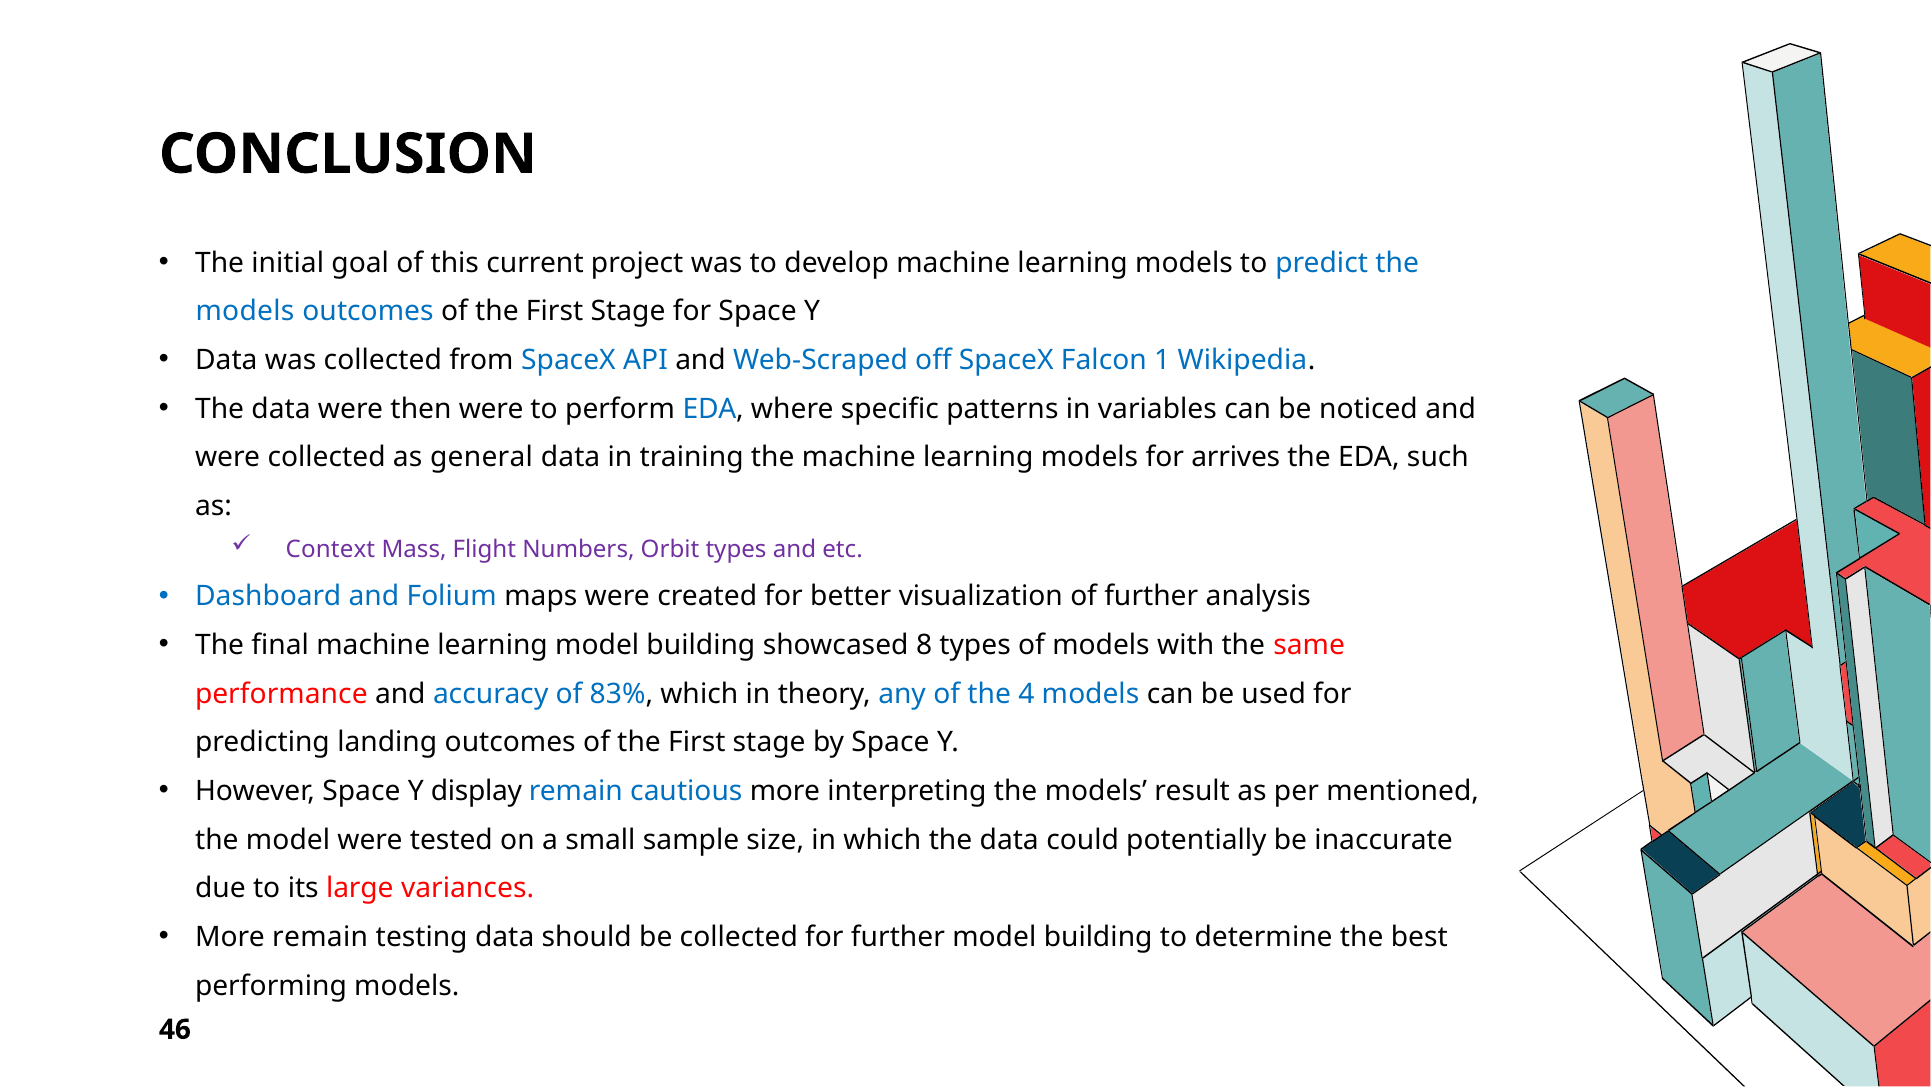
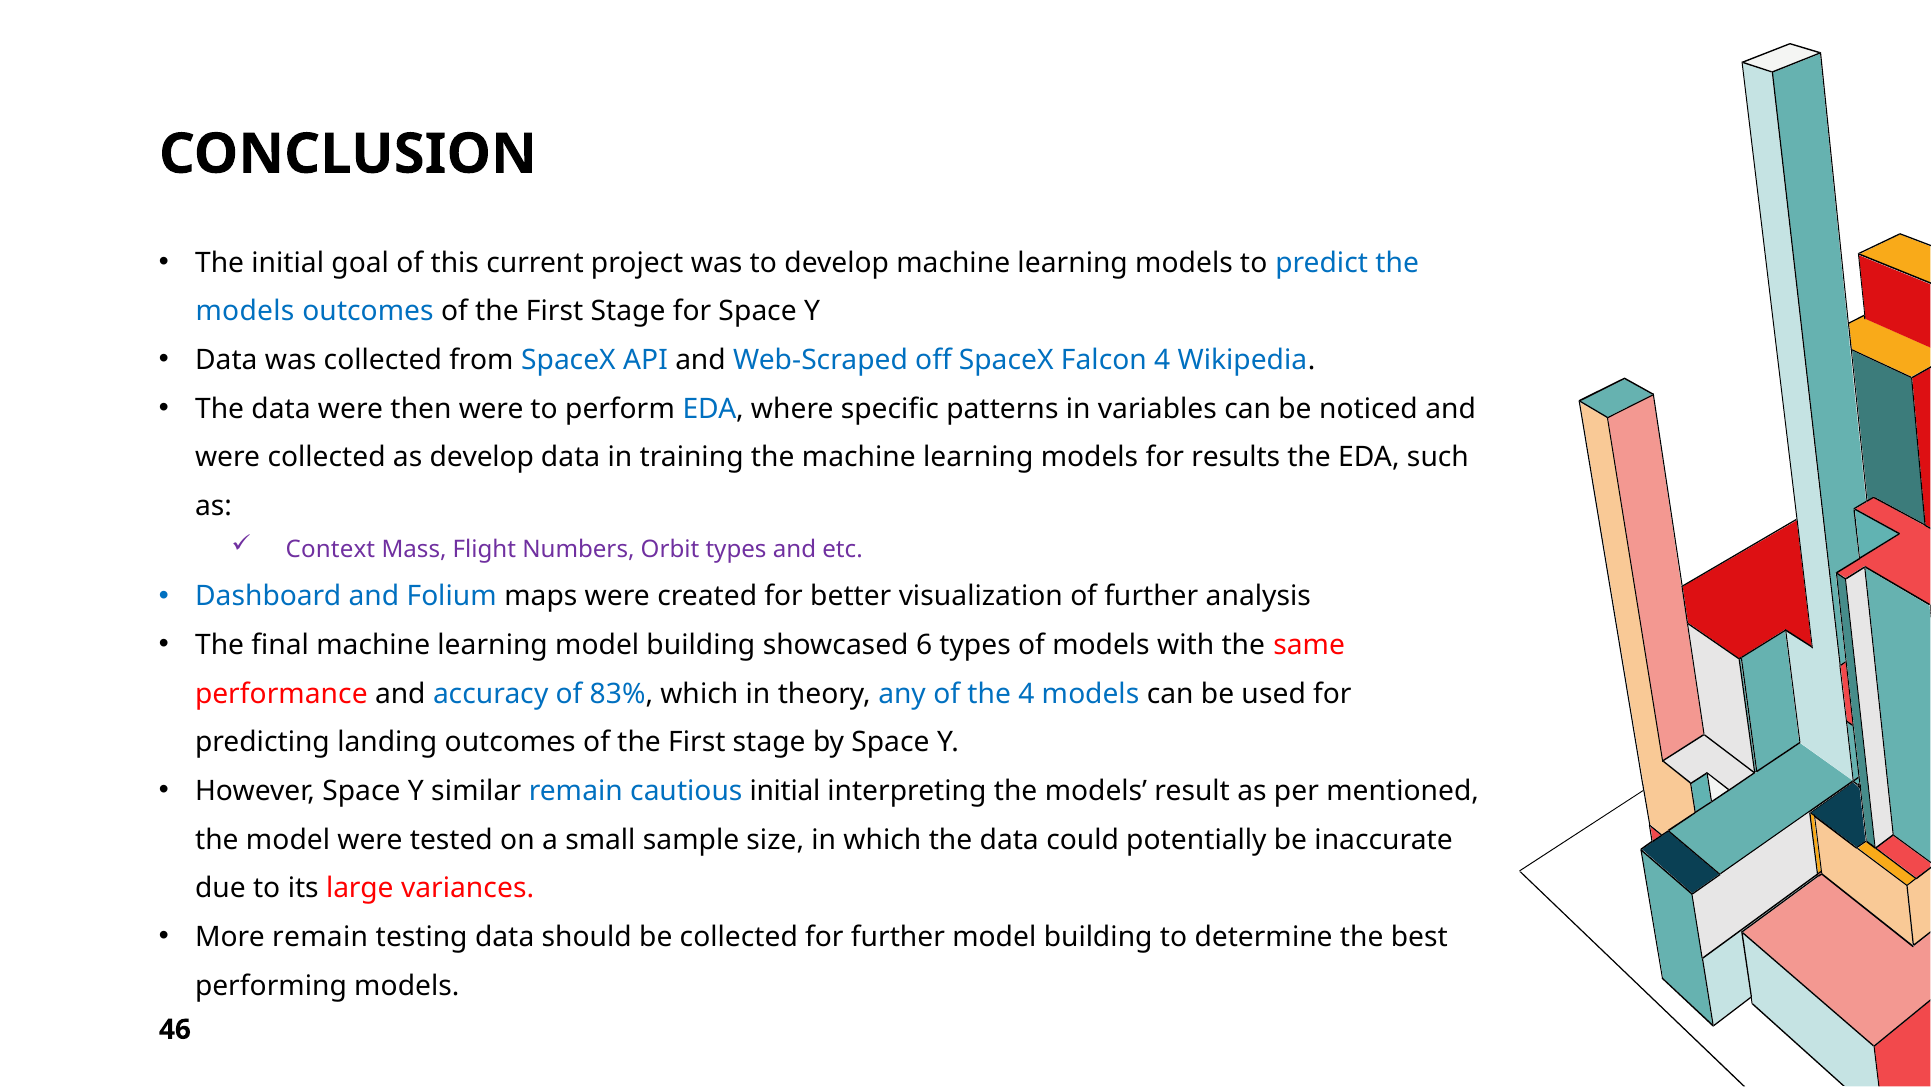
Falcon 1: 1 -> 4 (1162, 360)
as general: general -> develop (482, 457)
arrives: arrives -> results (1236, 457)
8: 8 -> 6 (924, 645)
display: display -> similar (476, 791)
cautious more: more -> initial (785, 791)
